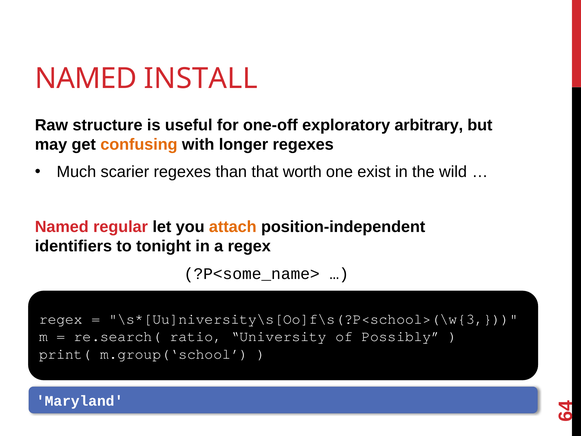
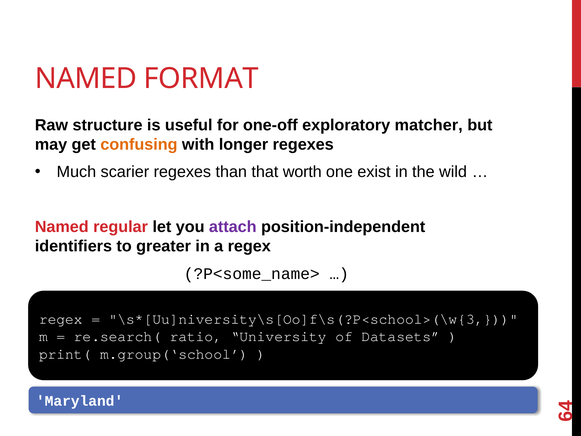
INSTALL: INSTALL -> FORMAT (201, 79)
arbitrary: arbitrary -> matcher (429, 125)
attach colour: orange -> purple (233, 227)
tonight: tonight -> greater (164, 246)
Possibly: Possibly -> Datasets (401, 336)
